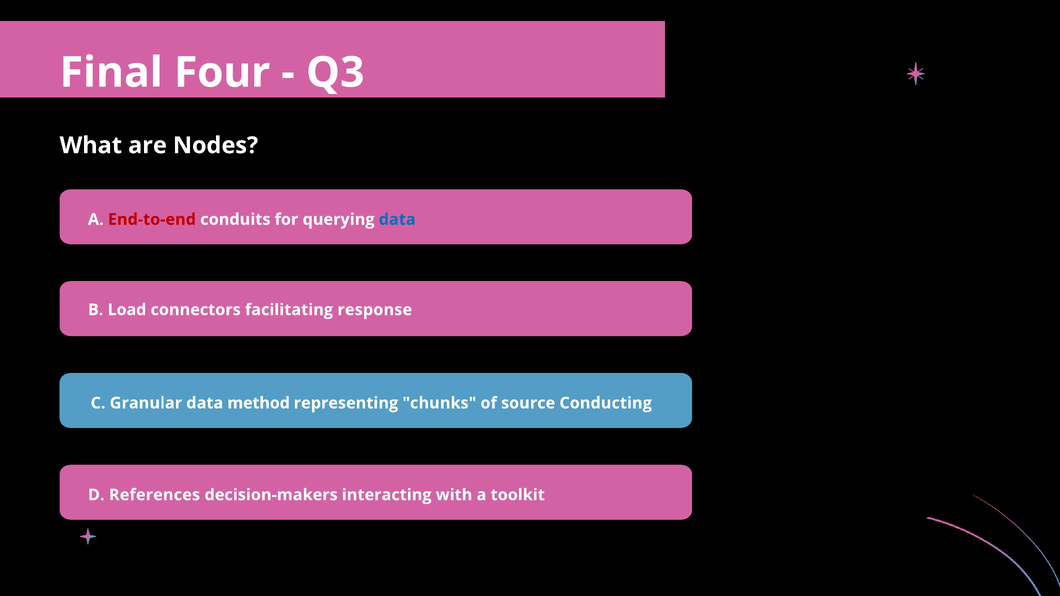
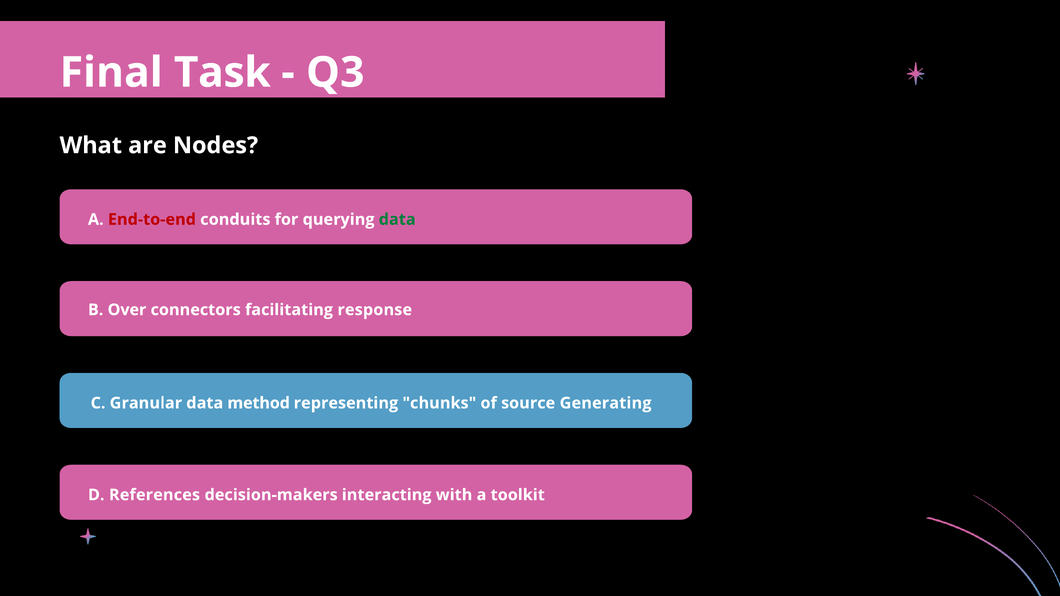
Four: Four -> Task (222, 73)
data colour: blue -> green (397, 220)
Load: Load -> Over (127, 310)
Conducting: Conducting -> Generating (606, 403)
